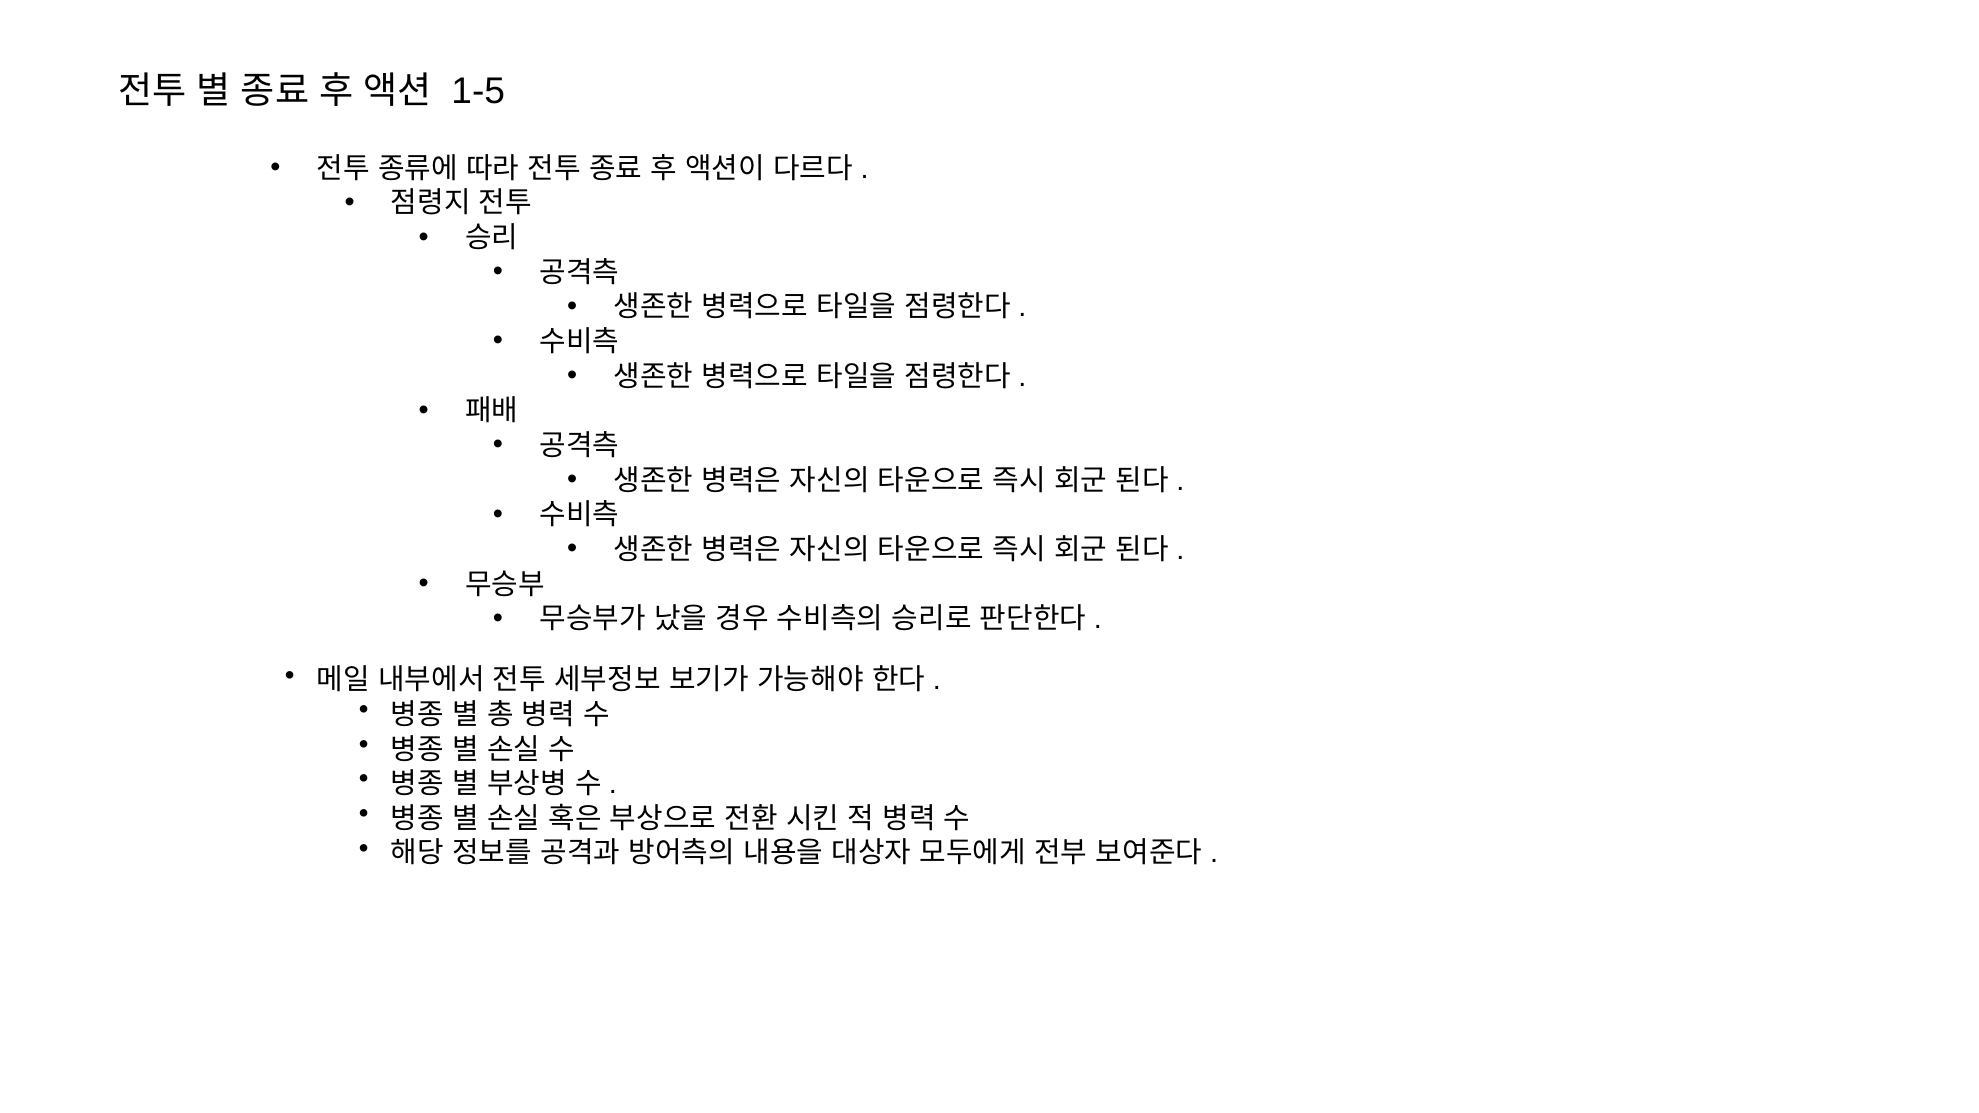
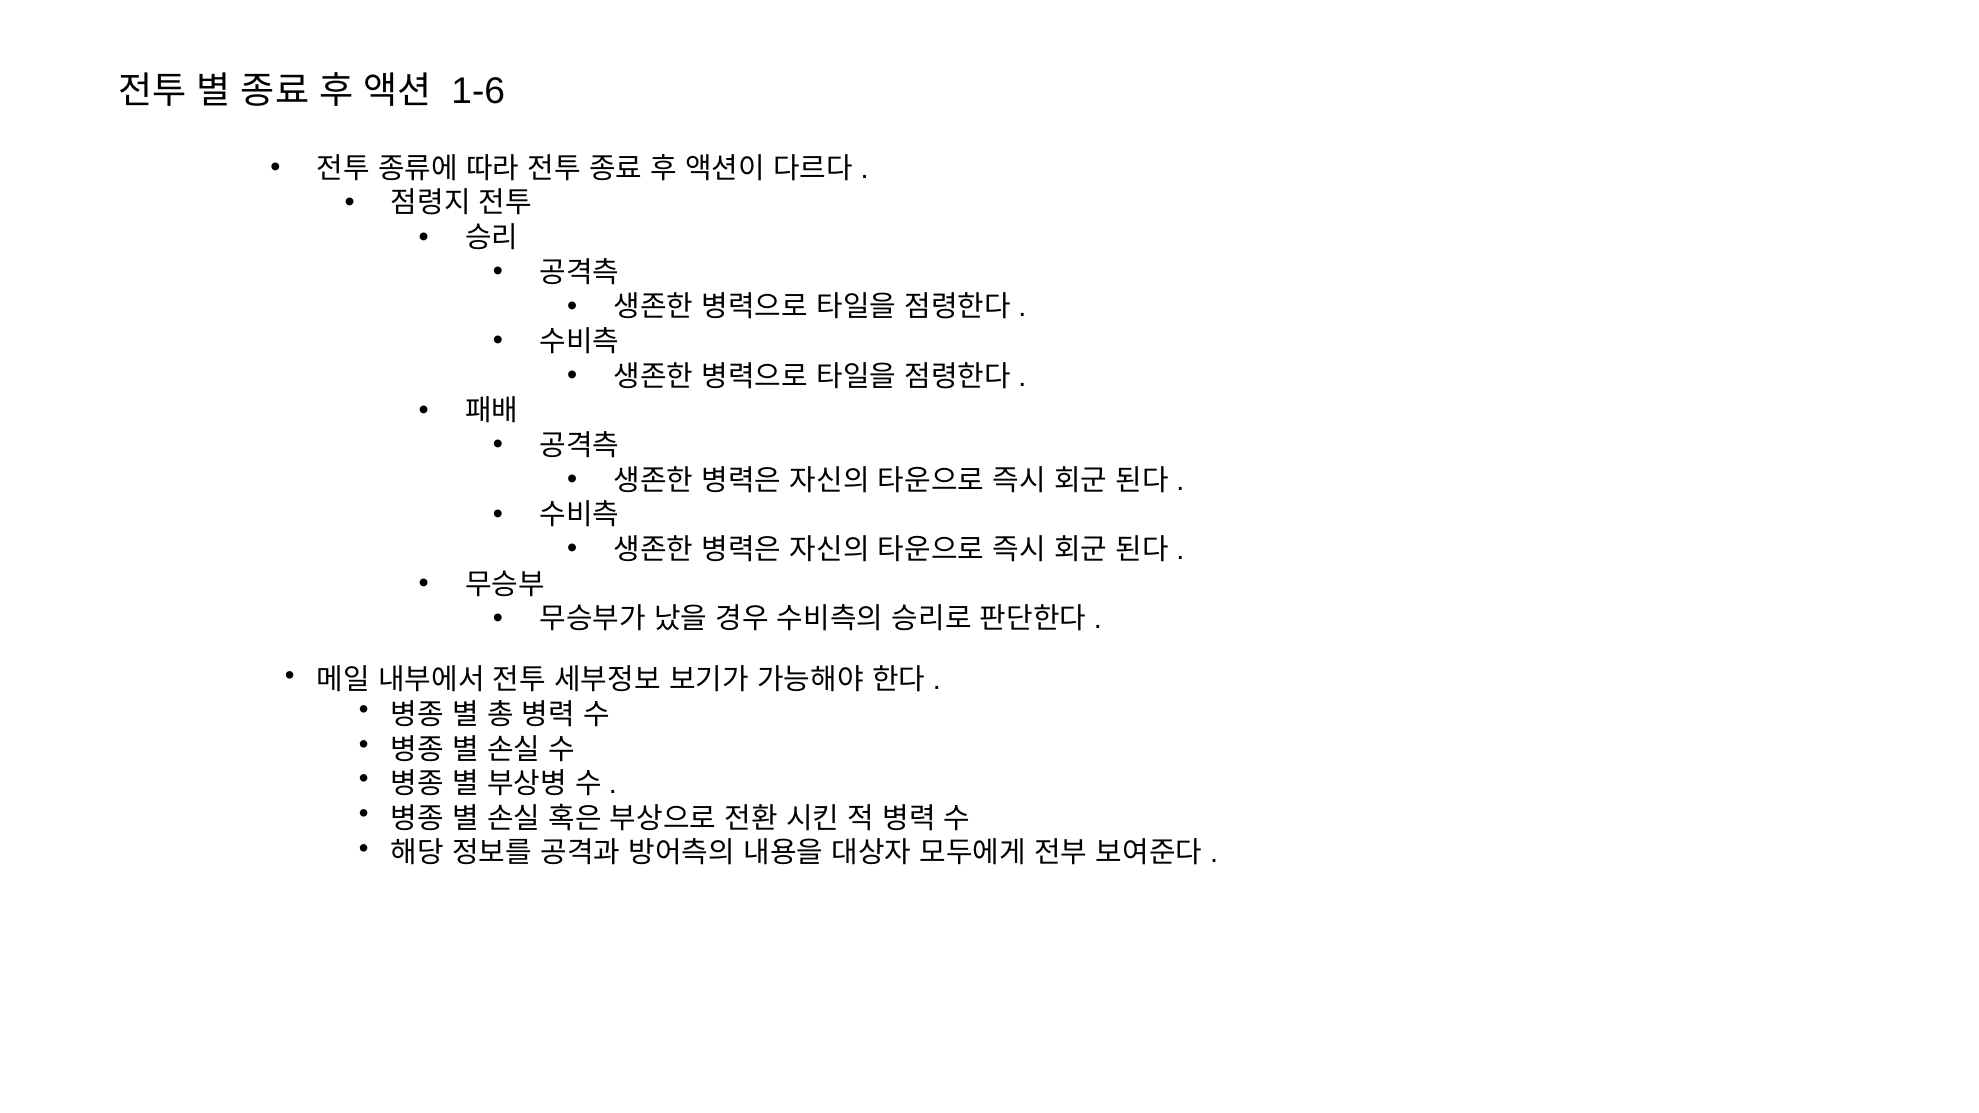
1-5: 1-5 -> 1-6 (478, 92)
